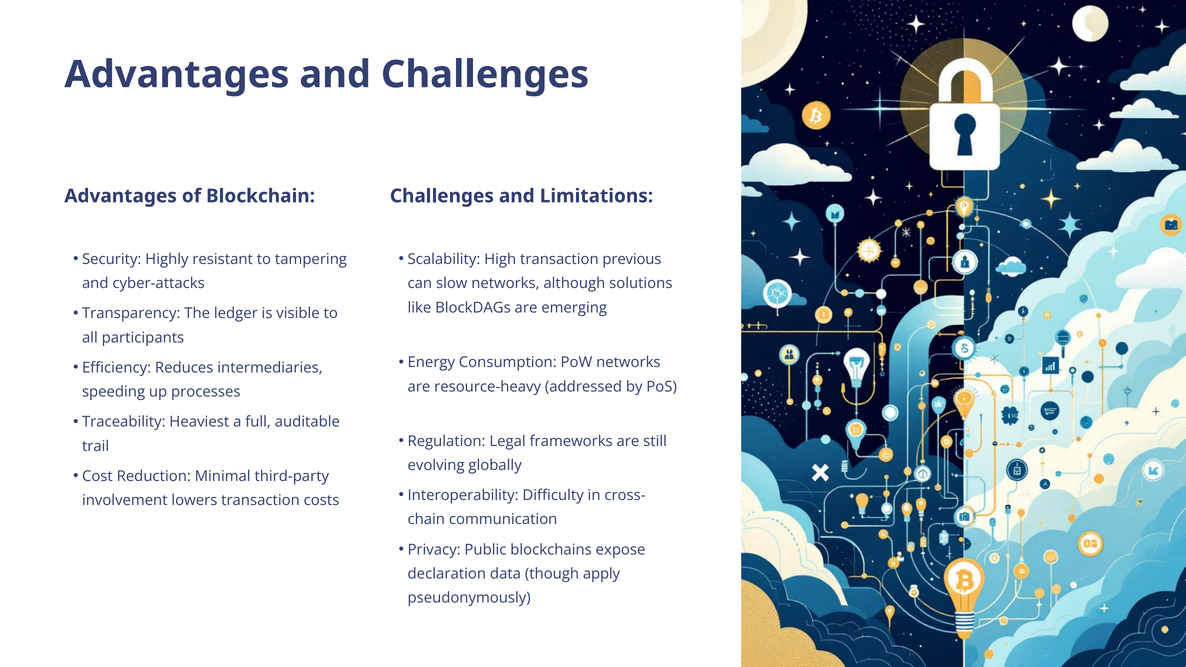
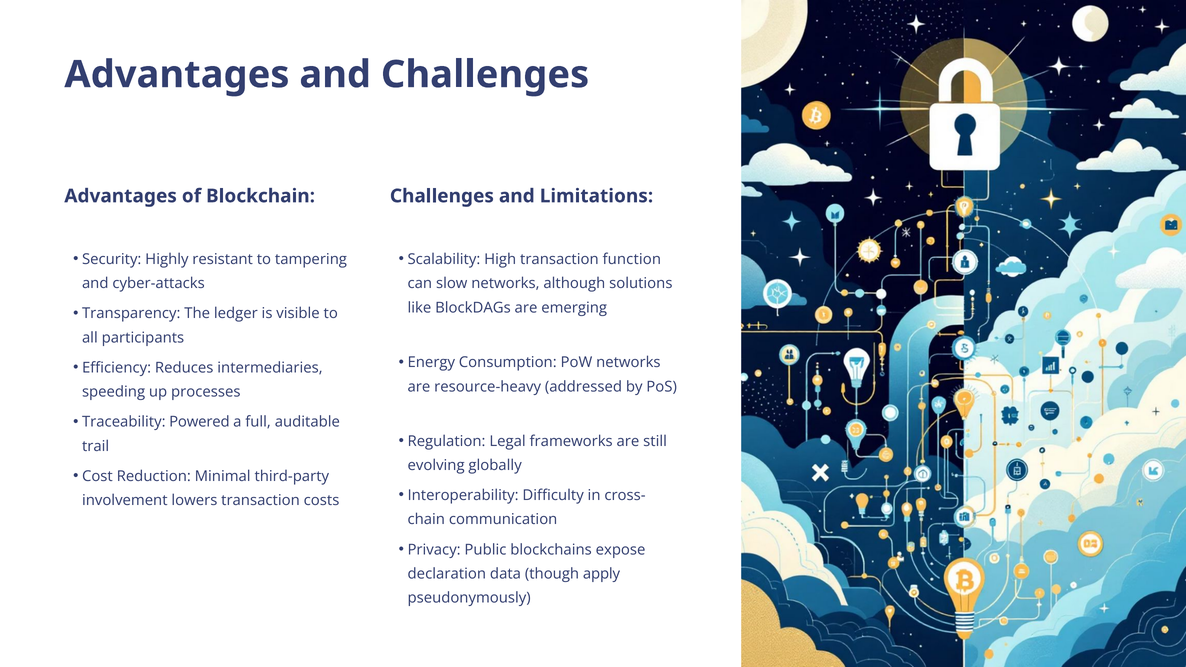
previous: previous -> function (632, 259)
Heaviest: Heaviest -> Powered (199, 422)
